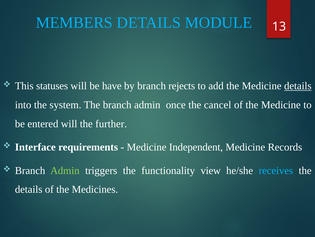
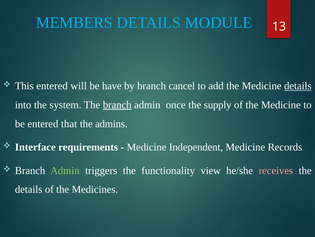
This statuses: statuses -> entered (52, 86)
rejects: rejects -> cancel (182, 86)
branch underline: none -> present (117, 105)
cancel: cancel -> supply (218, 105)
entered will: will -> that (69, 123)
further: further -> admins (111, 123)
receives colour: light blue -> pink (276, 170)
